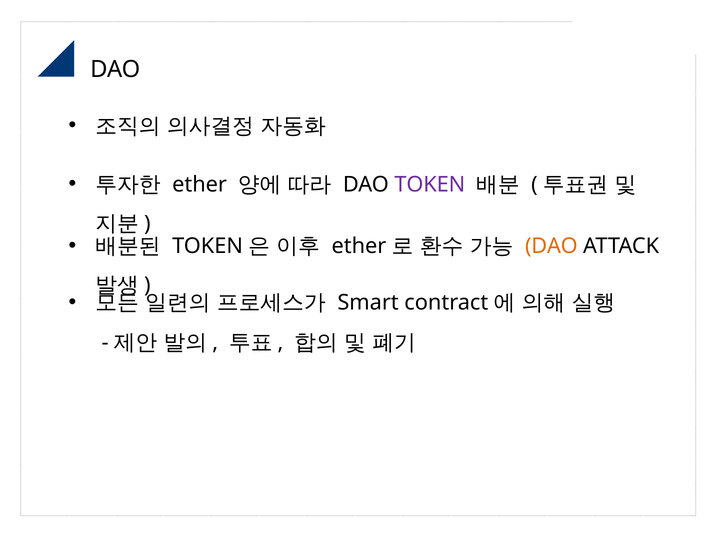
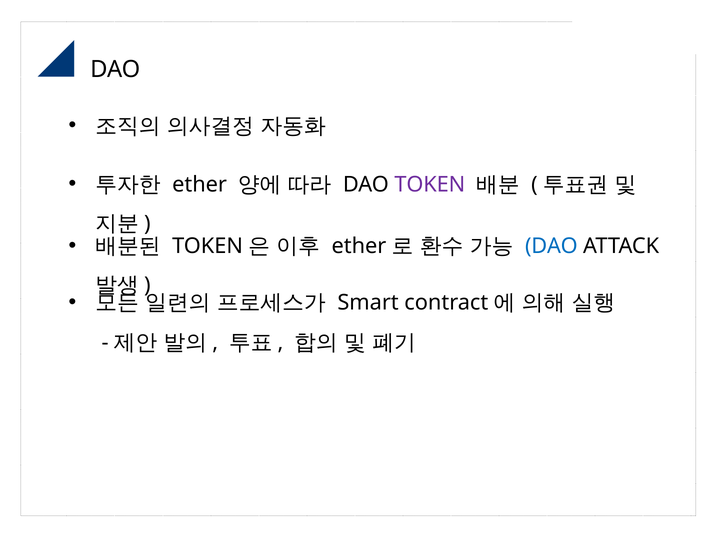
DAO colour: orange -> blue (551, 246)
